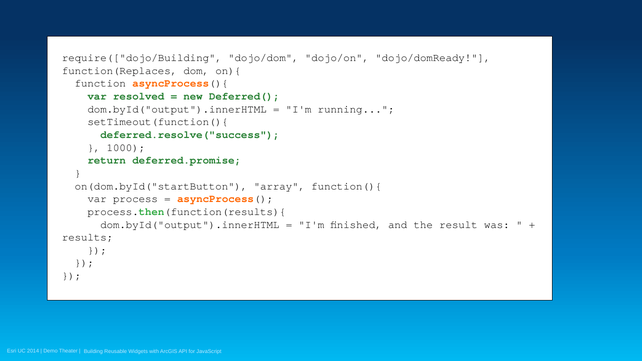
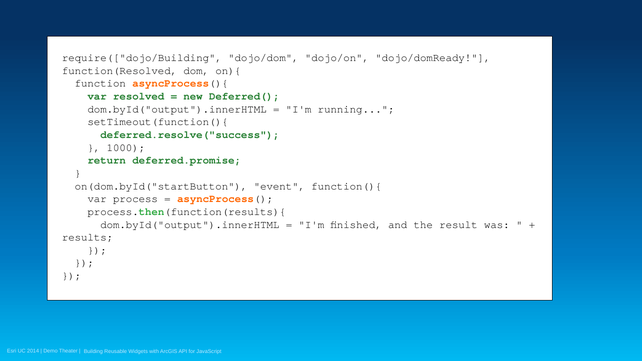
function(Replaces: function(Replaces -> function(Resolved (119, 71)
array: array -> event (279, 186)
